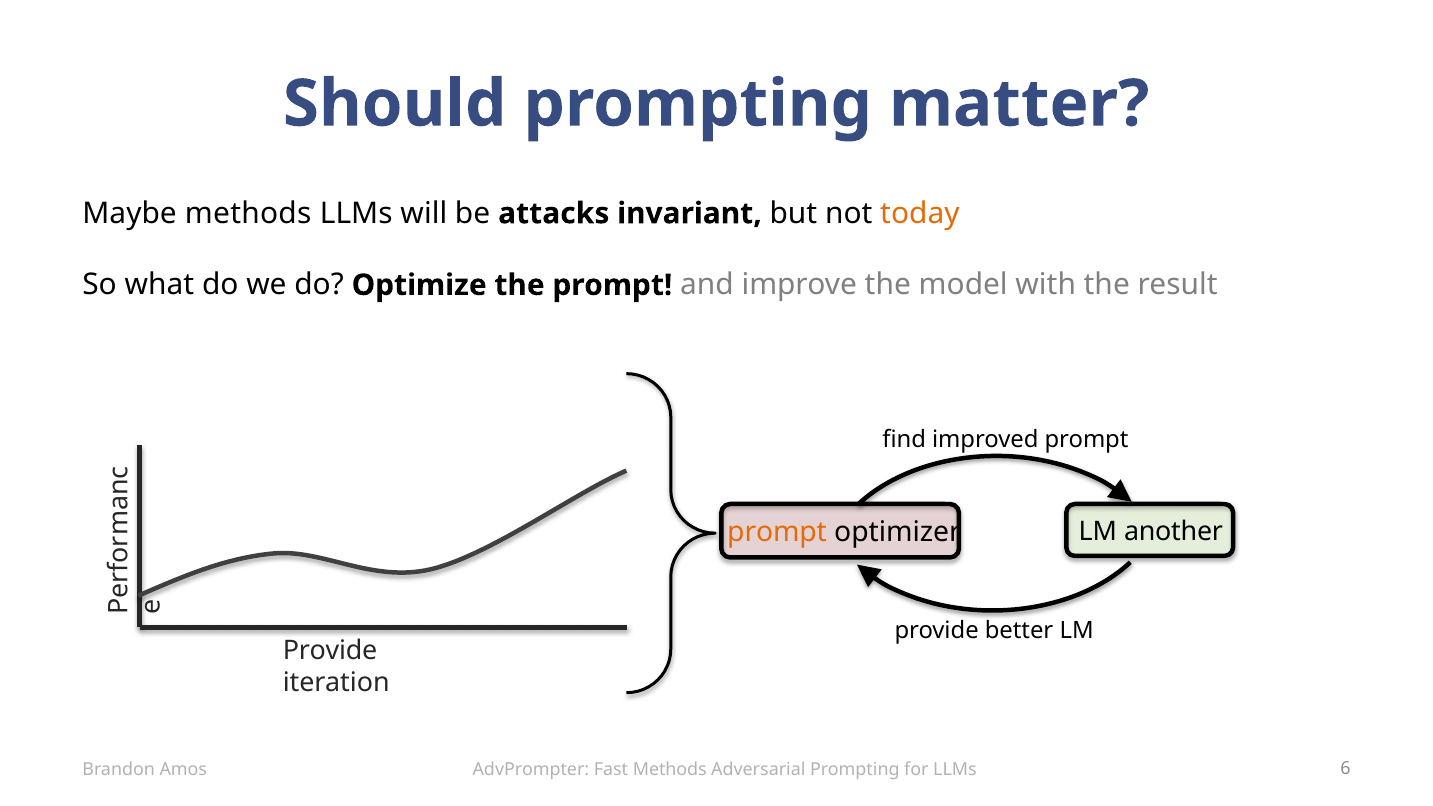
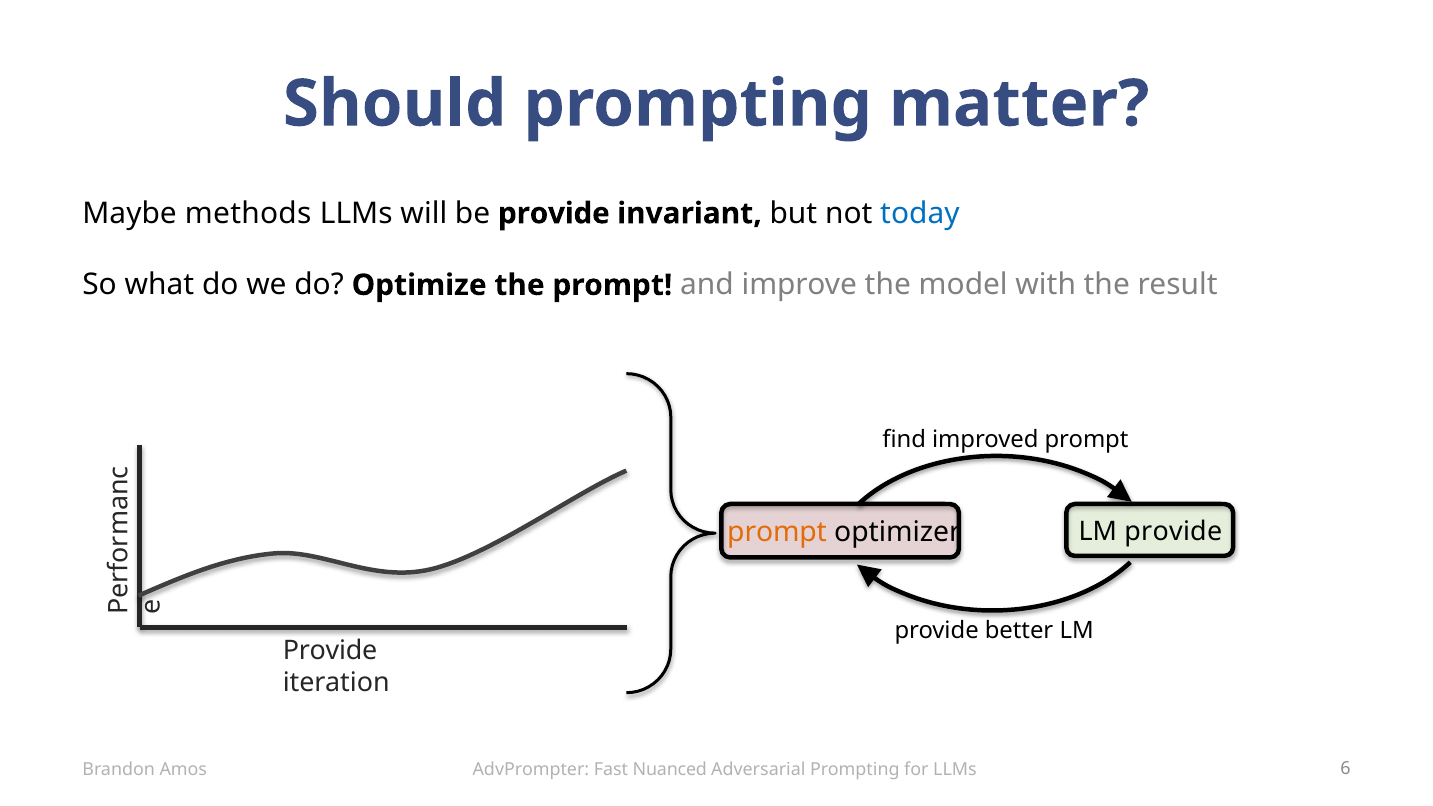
be attacks: attacks -> provide (554, 213)
today colour: orange -> blue (920, 213)
optimizer LM another: another -> provide (1173, 531)
Fast Methods: Methods -> Nuanced (670, 770)
